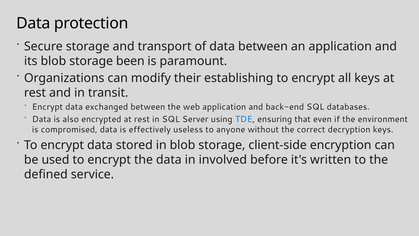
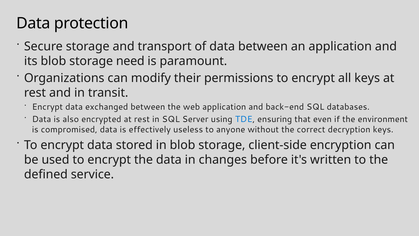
been: been -> need (130, 61)
establishing: establishing -> permissions (239, 78)
involved: involved -> changes (223, 159)
